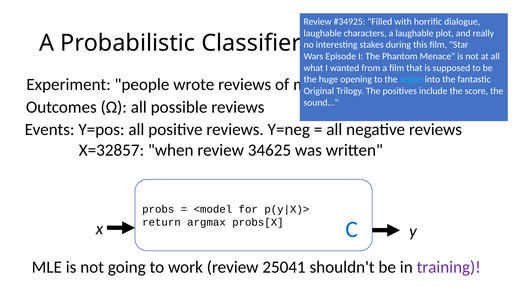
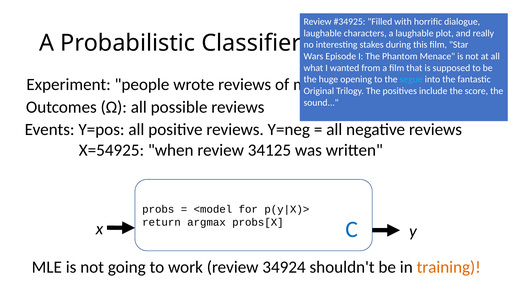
X=32857: X=32857 -> X=54925 (111, 150)
34625: 34625 -> 34125 (269, 150)
25041: 25041 -> 34924 (284, 267)
training colour: purple -> orange (449, 267)
